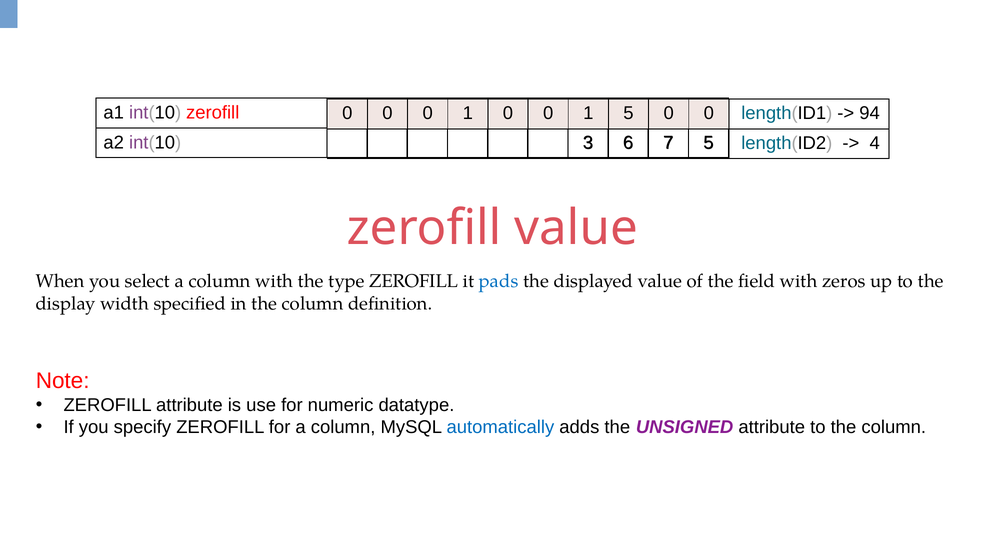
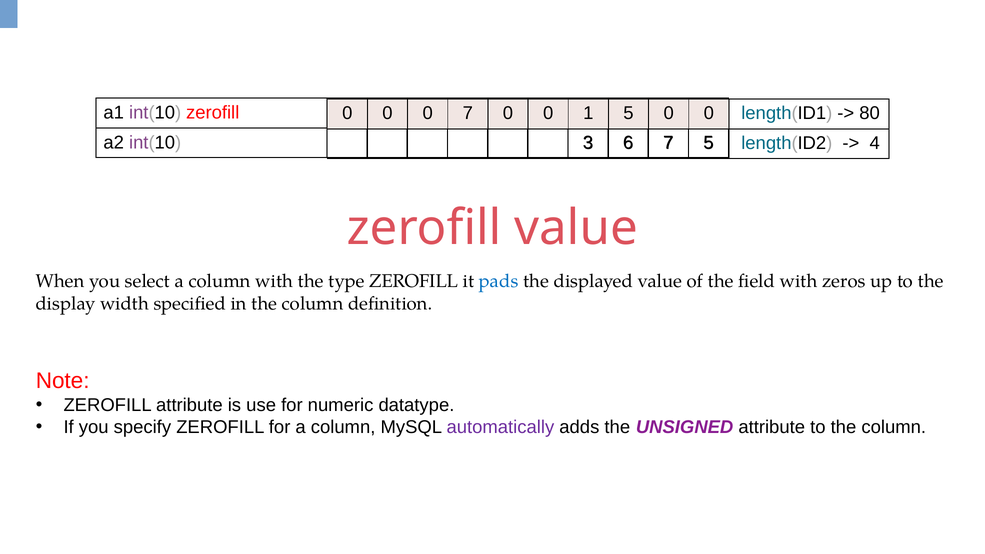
0 0 0 1: 1 -> 7 (468, 113)
94: 94 -> 80 (870, 113)
automatically colour: blue -> purple (500, 427)
